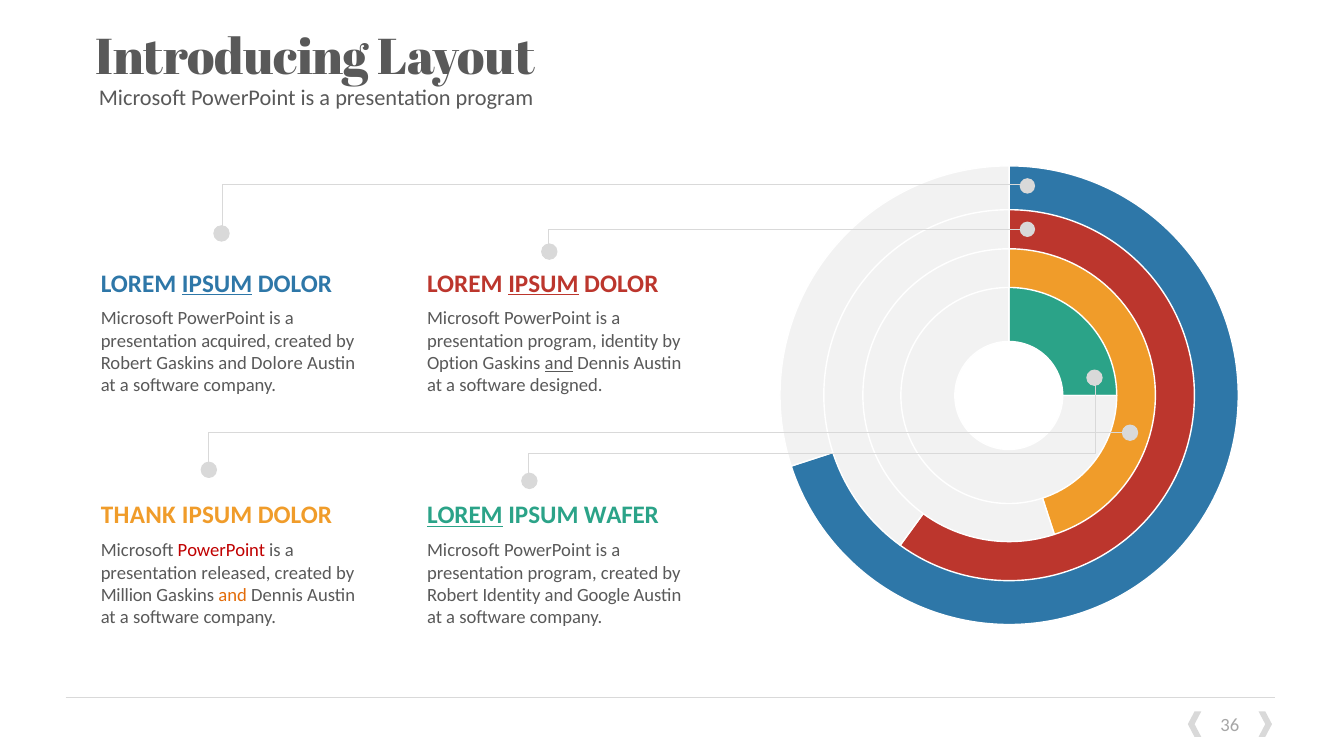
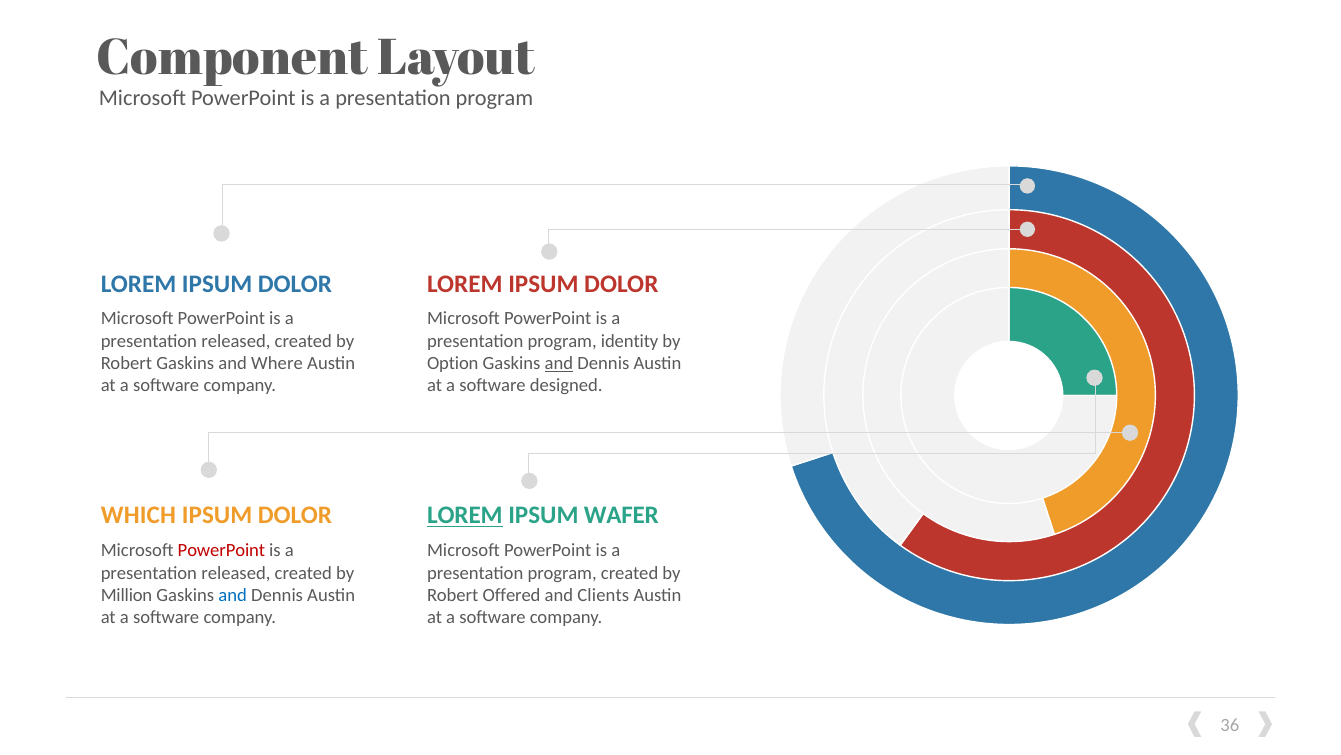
Introducing: Introducing -> Component (232, 58)
IPSUM underline: present -> none (217, 283)
IPSUM underline: present -> none (543, 283)
acquired: acquired -> released (236, 341)
Dolore: Dolore -> Where (277, 363)
THANK: THANK -> WHICH (138, 515)
and colour: orange -> blue (233, 595)
Robert Identity: Identity -> Offered (512, 595)
Google: Google -> Clients (603, 595)
